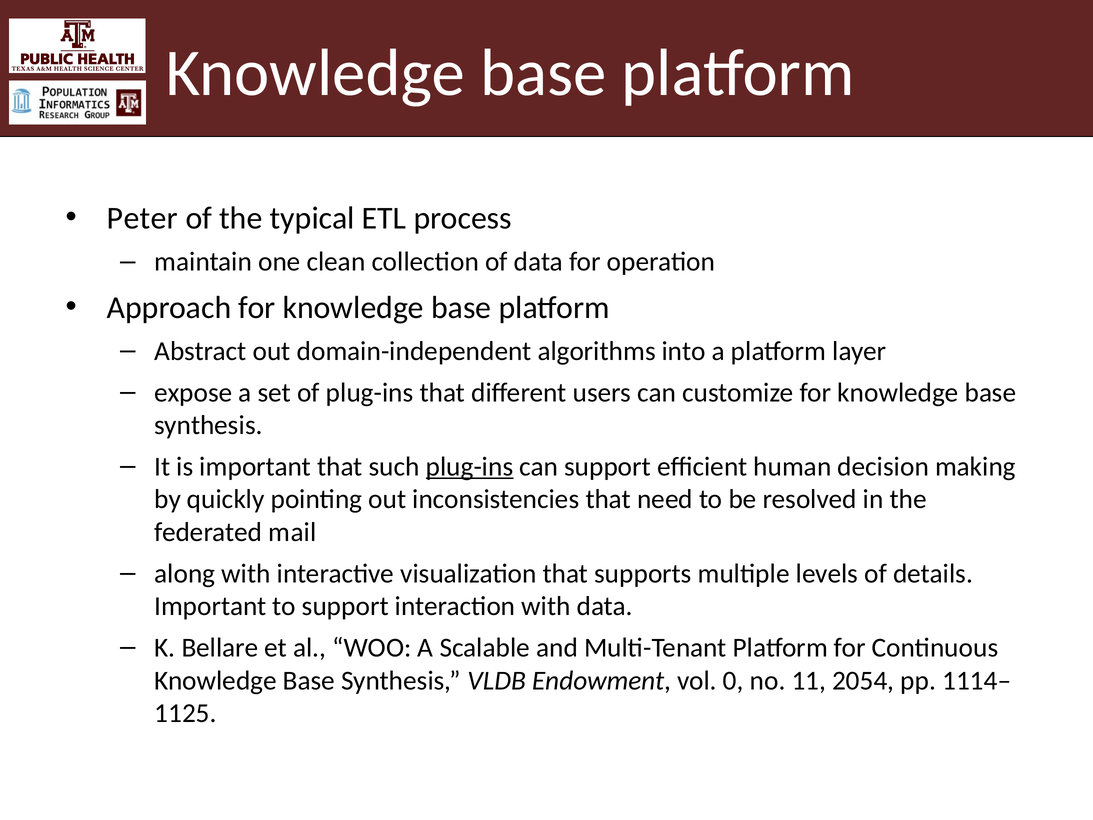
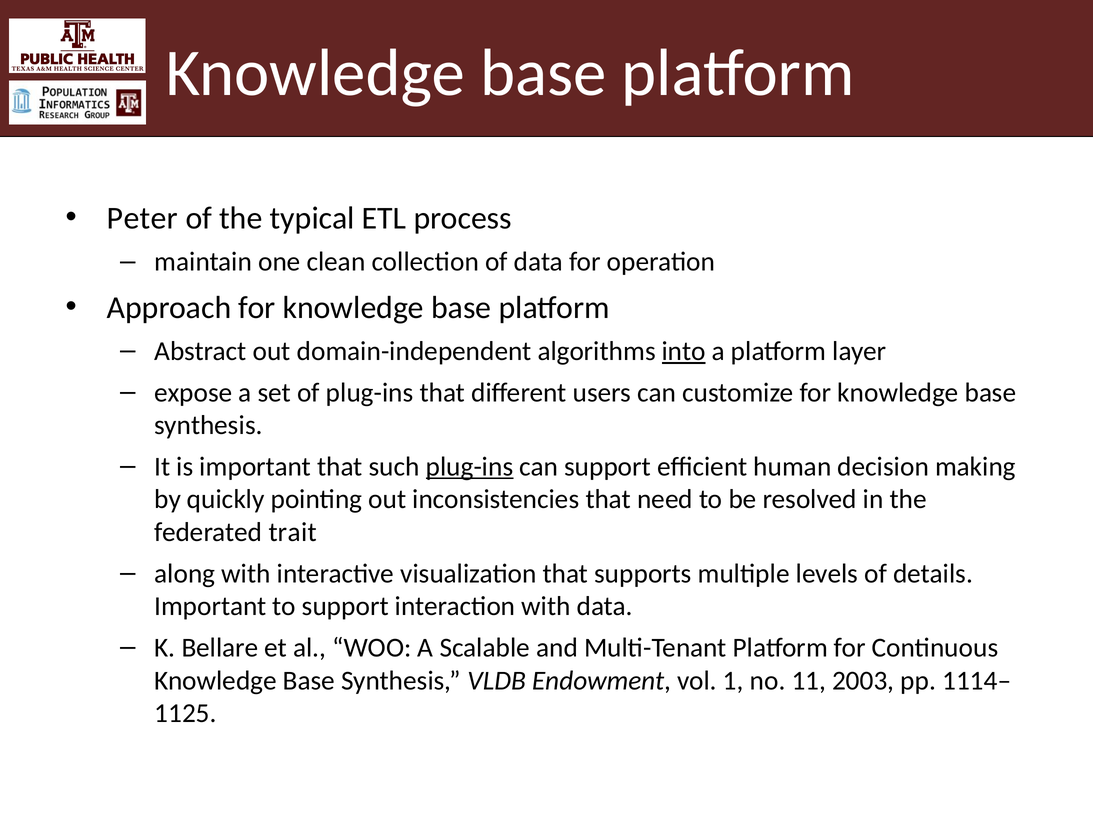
into underline: none -> present (684, 351)
mail: mail -> trait (293, 532)
0: 0 -> 1 (733, 680)
2054: 2054 -> 2003 (863, 680)
